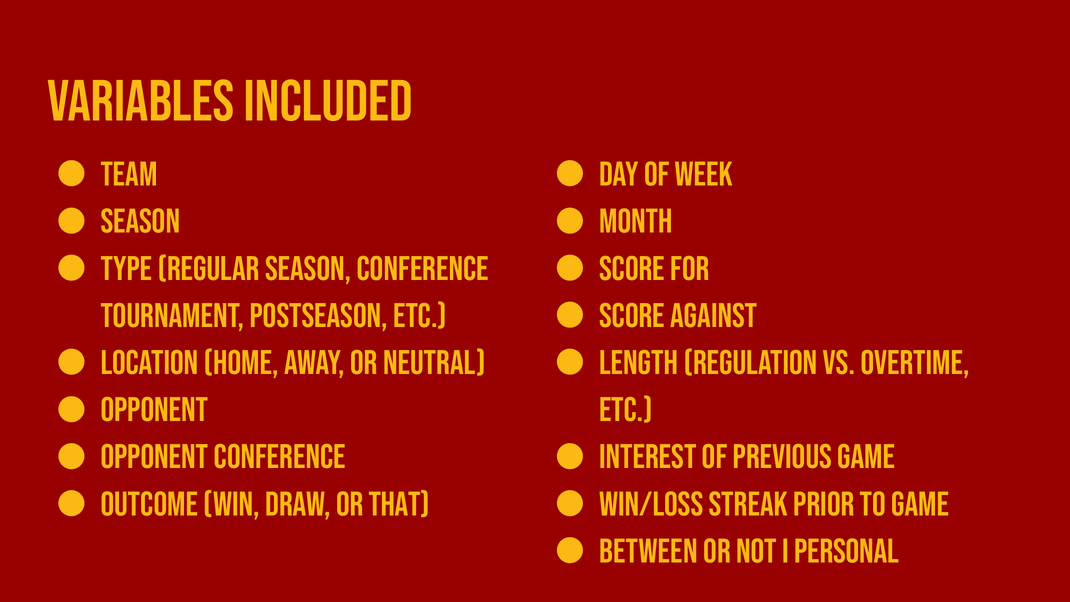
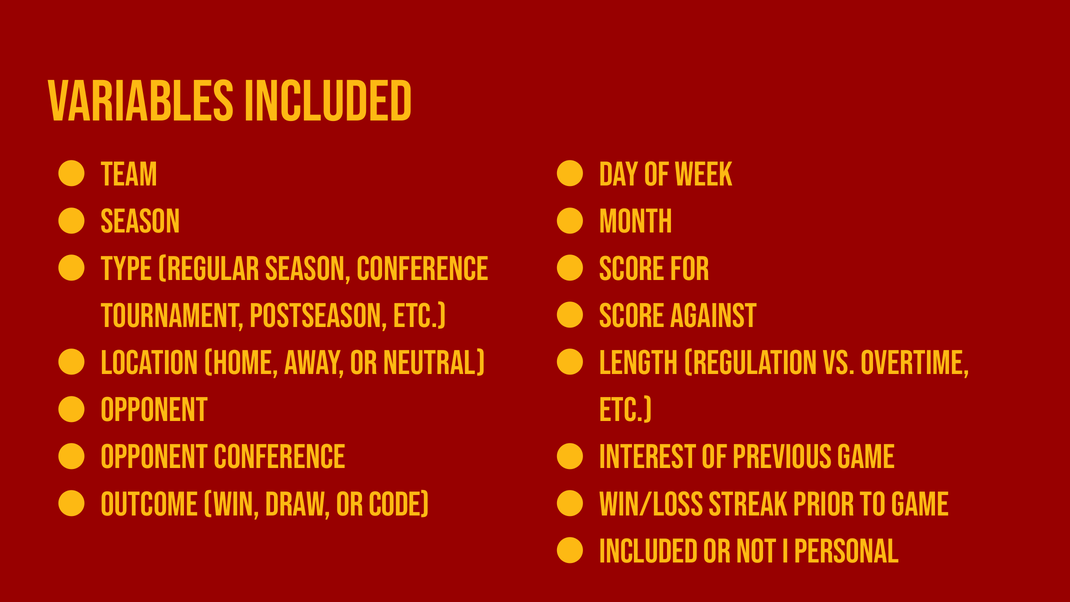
that: that -> code (399, 504)
Between: Between -> Included (649, 551)
